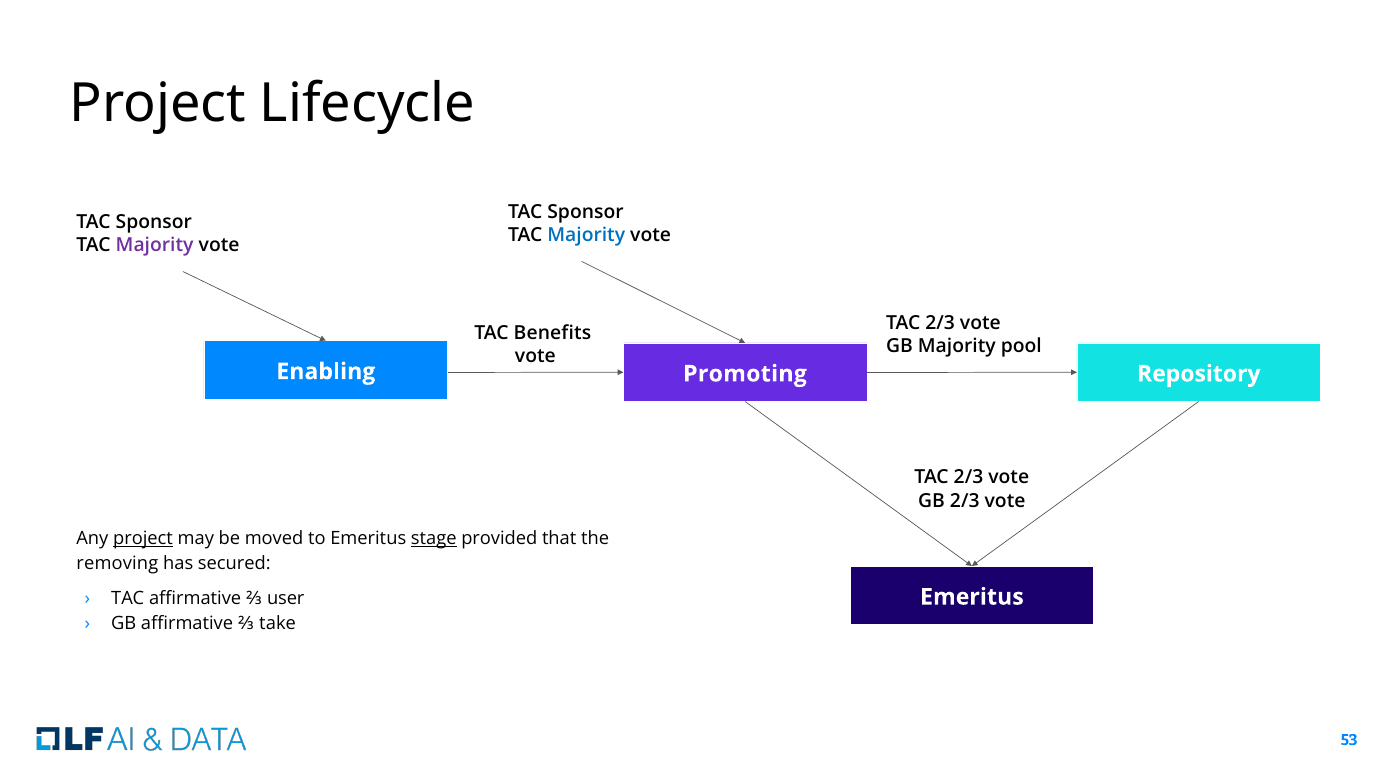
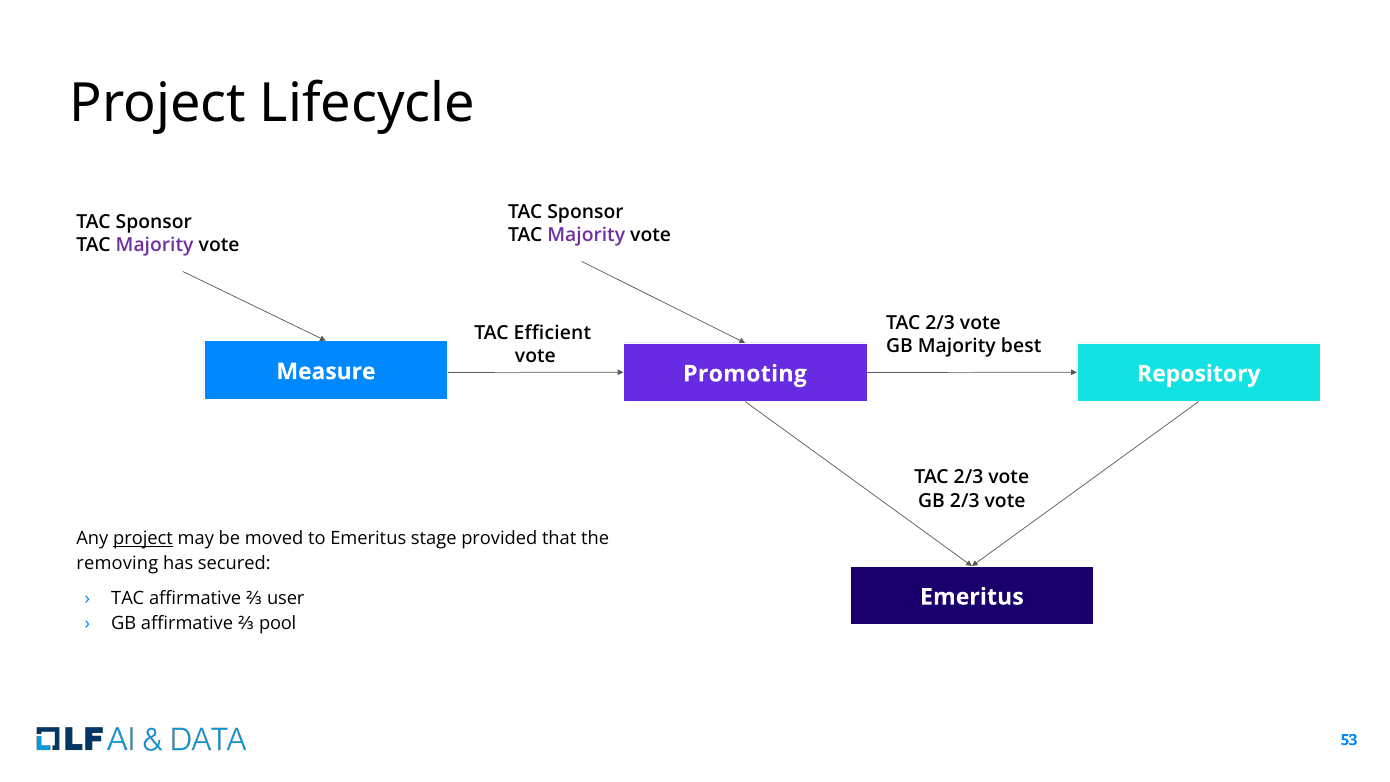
Majority colour: blue -> purple (586, 235)
Benefits: Benefits -> Efficient (552, 333)
pool: pool -> best (1021, 346)
Enabling: Enabling -> Measure (326, 372)
stage underline: present -> none (434, 538)
take: take -> pool (278, 624)
